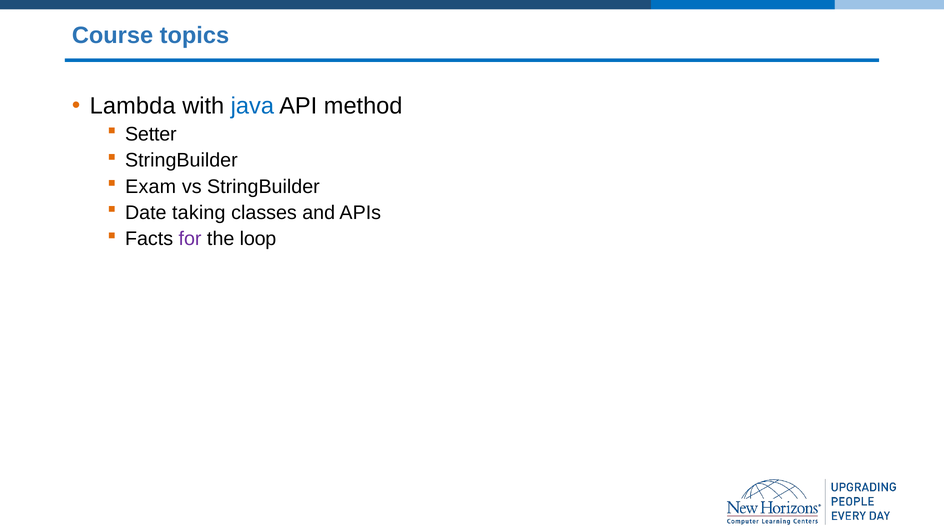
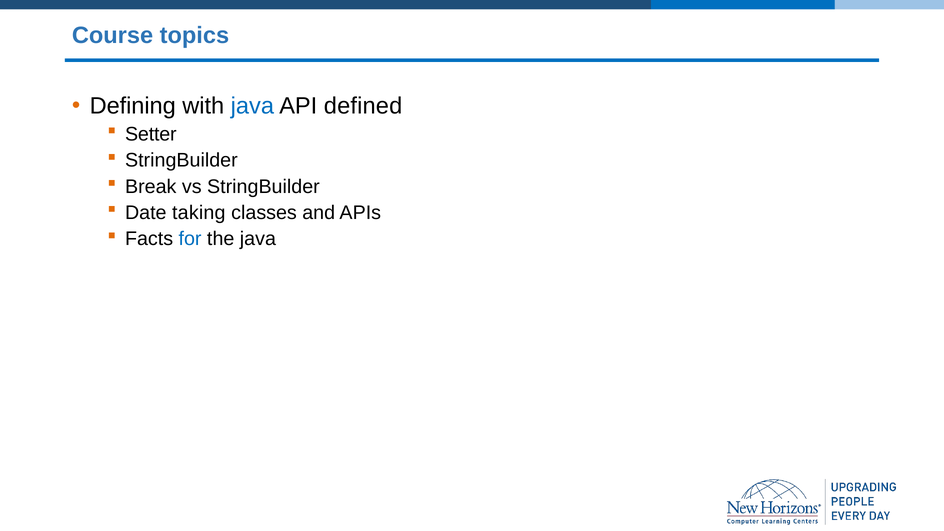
Lambda: Lambda -> Defining (133, 106)
method: method -> defined (363, 106)
Exam: Exam -> Break (151, 187)
for colour: purple -> blue (190, 239)
the loop: loop -> java (258, 239)
